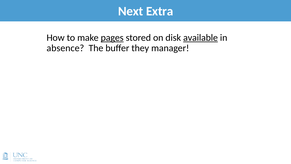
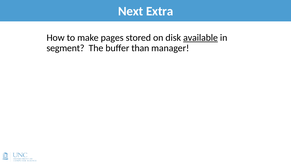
pages underline: present -> none (112, 38)
absence: absence -> segment (65, 48)
they: they -> than (140, 48)
